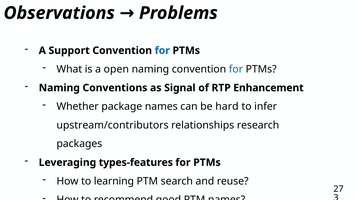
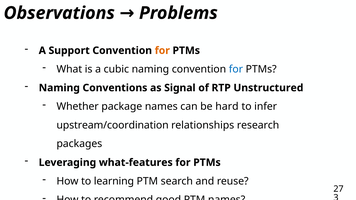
for colour: blue -> orange (162, 51)
open: open -> cubic (116, 69)
Enhancement: Enhancement -> Unstructured (268, 88)
upstream/contributors: upstream/contributors -> upstream/coordination (113, 125)
types-features: types-features -> what-features (136, 163)
